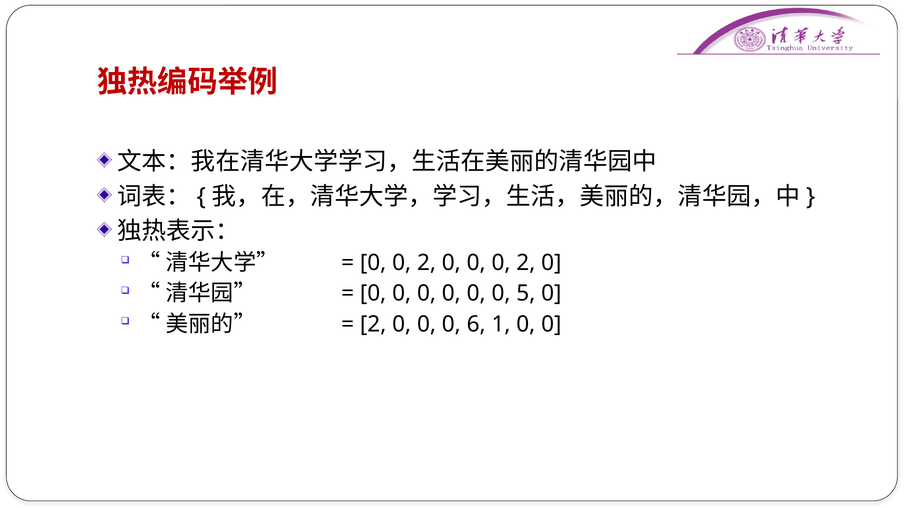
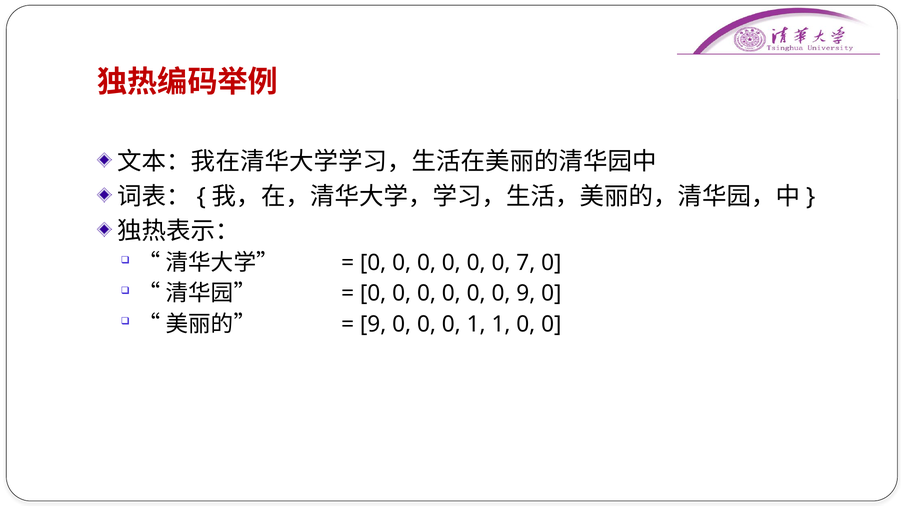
2: 2 -> 0 (427, 263)
0 0 0 2: 2 -> 7 (526, 263)
0 5: 5 -> 9 (526, 294)
2: 2 -> 9 (373, 324)
0 6: 6 -> 1 (476, 324)
